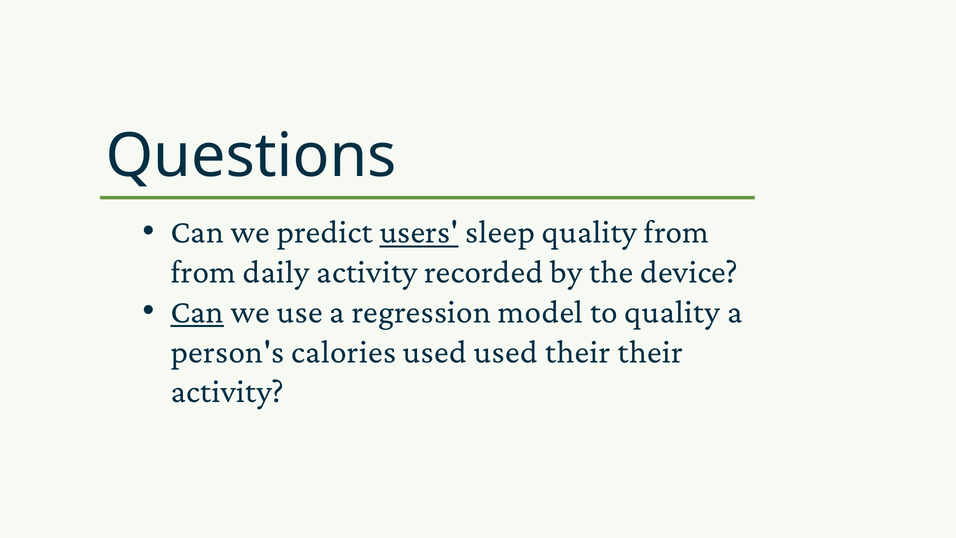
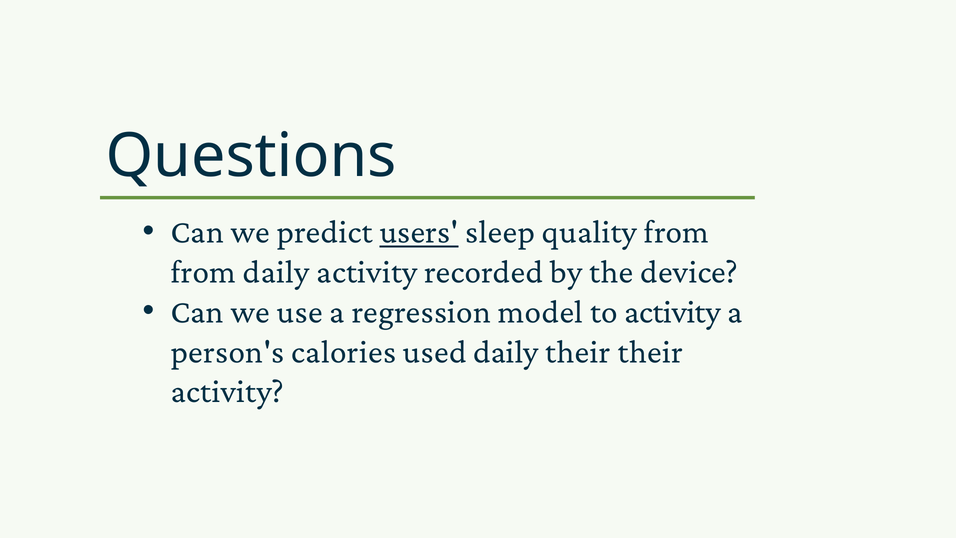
Can underline: present -> none (197, 312)
to quality: quality -> activity (673, 312)
used used: used -> daily (506, 351)
